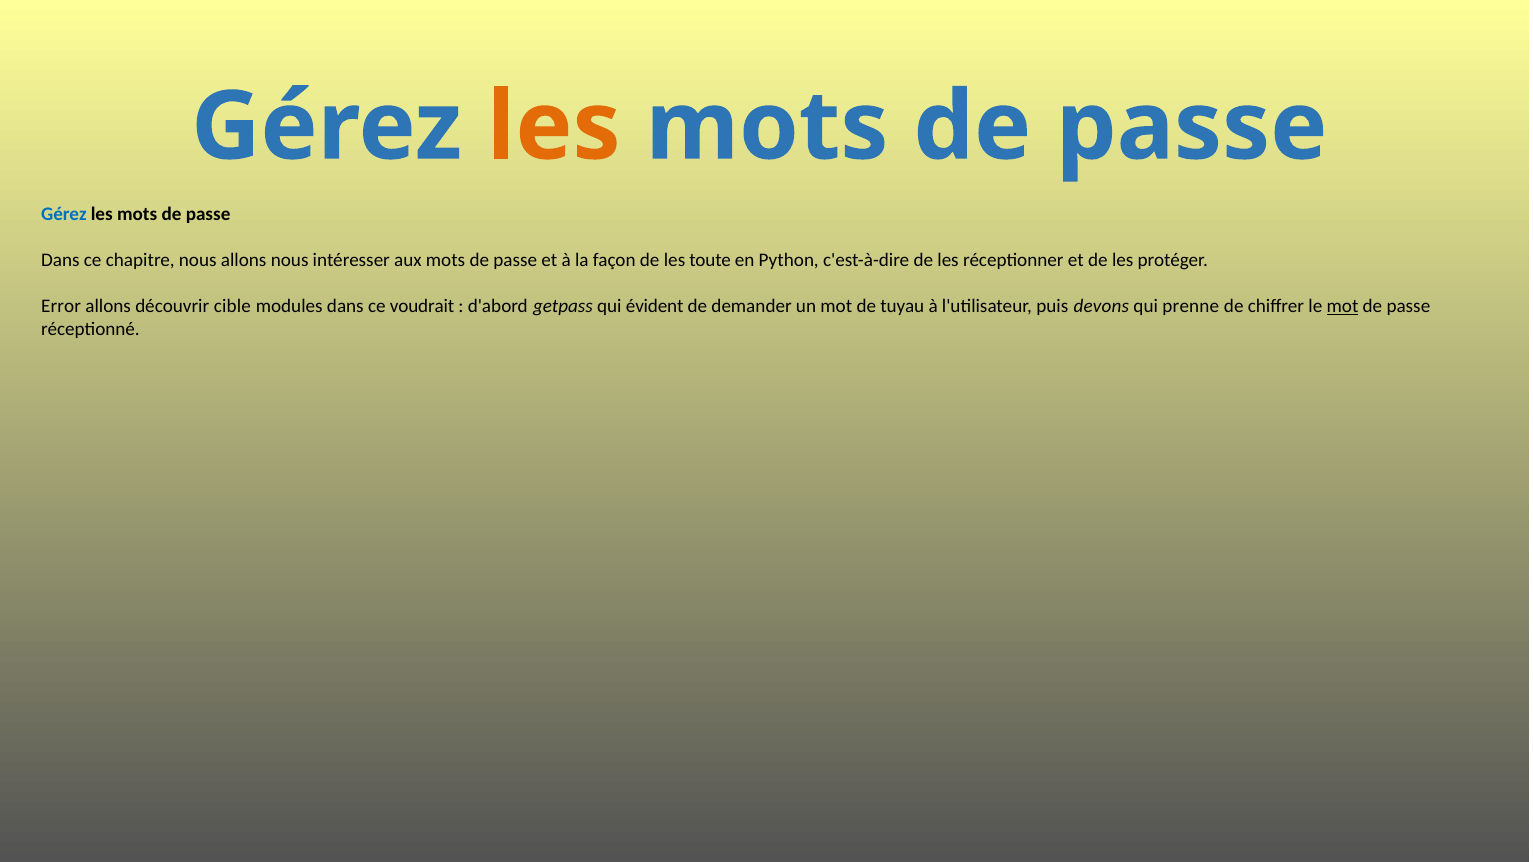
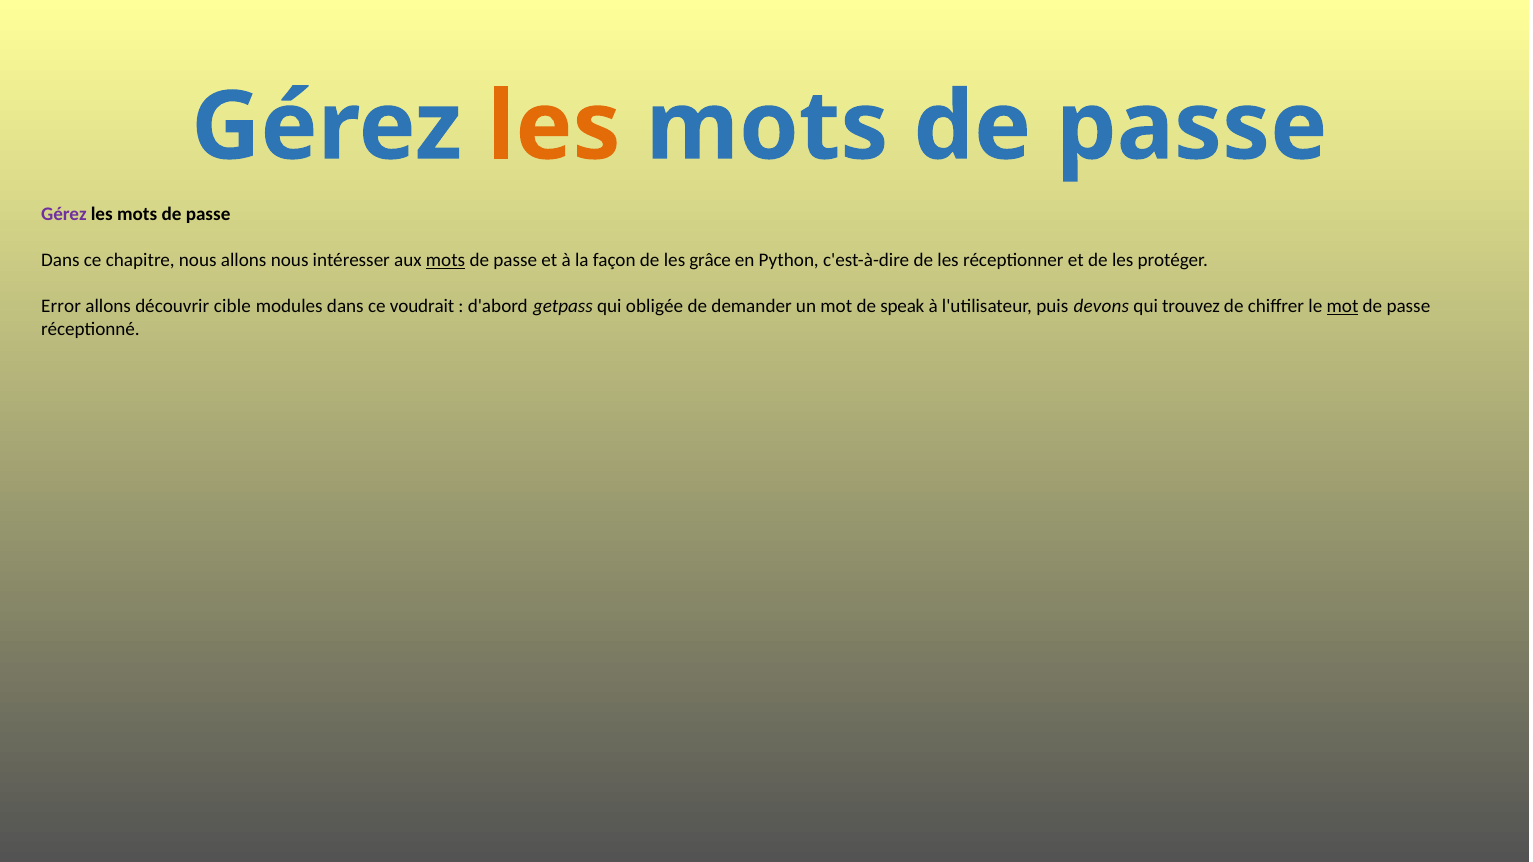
Gérez colour: blue -> purple (64, 215)
mots underline: none -> present (446, 261)
toute: toute -> grâce (710, 261)
évident: évident -> obligée (655, 307)
tuyau: tuyau -> speak (902, 307)
prenne: prenne -> trouvez (1191, 307)
